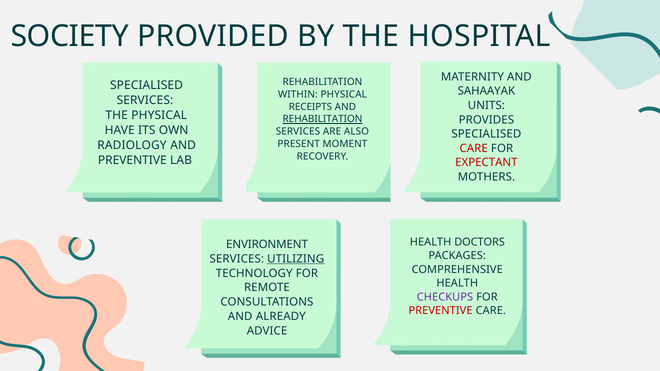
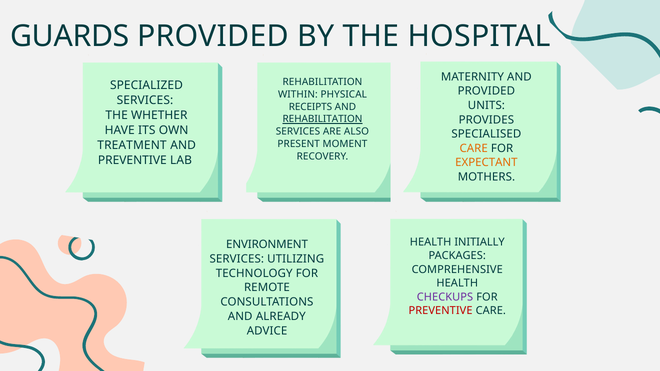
SOCIETY: SOCIETY -> GUARDS (70, 36)
SPECIALISED: SPECIALISED -> SPECIALIZED (146, 86)
SAHAAYAK: SAHAAYAK -> PROVIDED (486, 91)
THE PHYSICAL: PHYSICAL -> WHETHER (159, 115)
RADIOLOGY: RADIOLOGY -> TREATMENT (132, 145)
CARE colour: red -> orange (474, 148)
EXPECTANT colour: red -> orange (486, 163)
DOCTORS: DOCTORS -> INITIALLY (480, 242)
UTILIZING underline: present -> none (296, 259)
